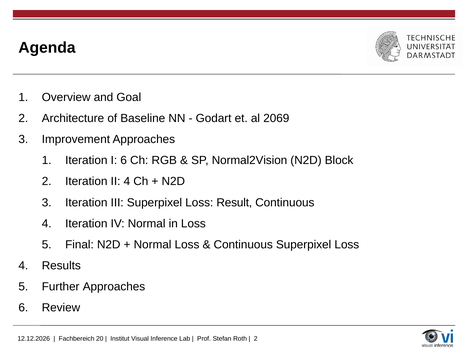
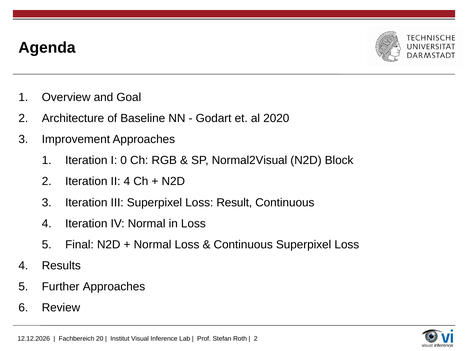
2069: 2069 -> 2020 (276, 118)
I 6: 6 -> 0 (124, 160)
Normal2Vision: Normal2Vision -> Normal2Visual (249, 160)
